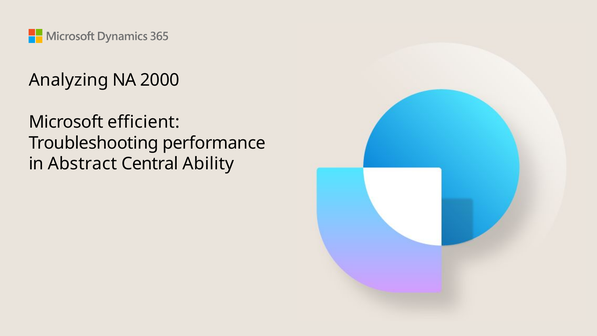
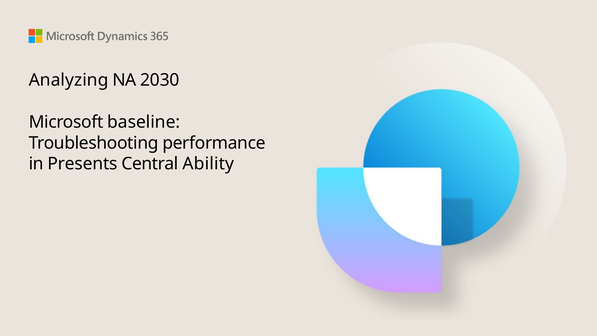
2000: 2000 -> 2030 (160, 80)
efficient: efficient -> baseline (144, 122)
Abstract: Abstract -> Presents (83, 164)
